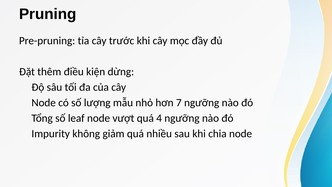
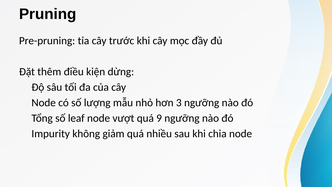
7: 7 -> 3 (179, 103)
4: 4 -> 9 (159, 118)
